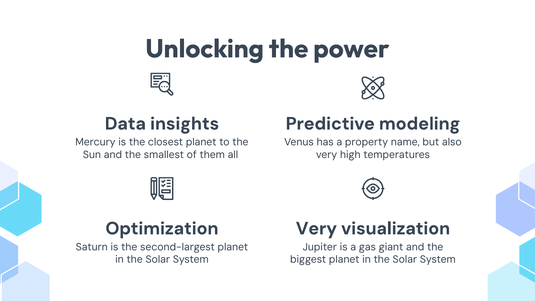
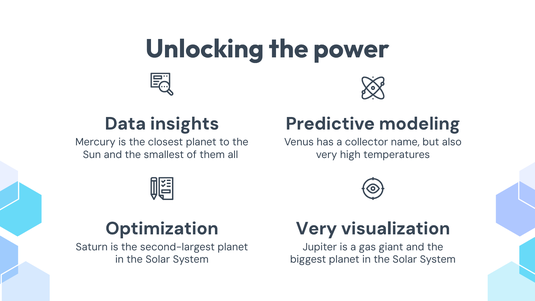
property: property -> collector (367, 142)
